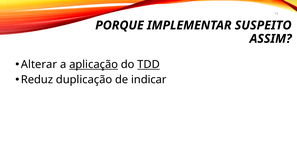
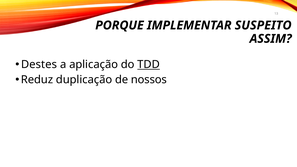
Alterar: Alterar -> Destes (39, 65)
aplicação underline: present -> none (94, 65)
indicar: indicar -> nossos (149, 80)
